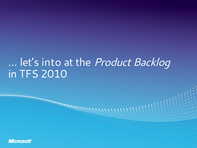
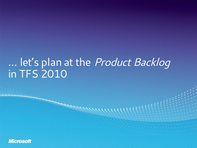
into: into -> plan (52, 62)
